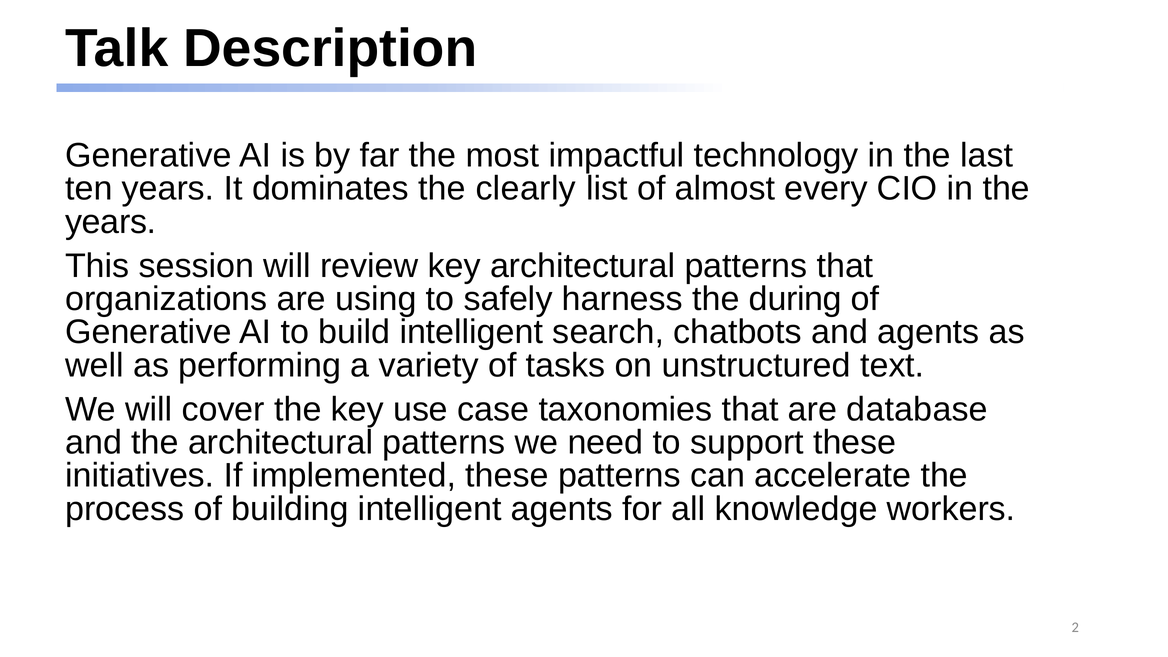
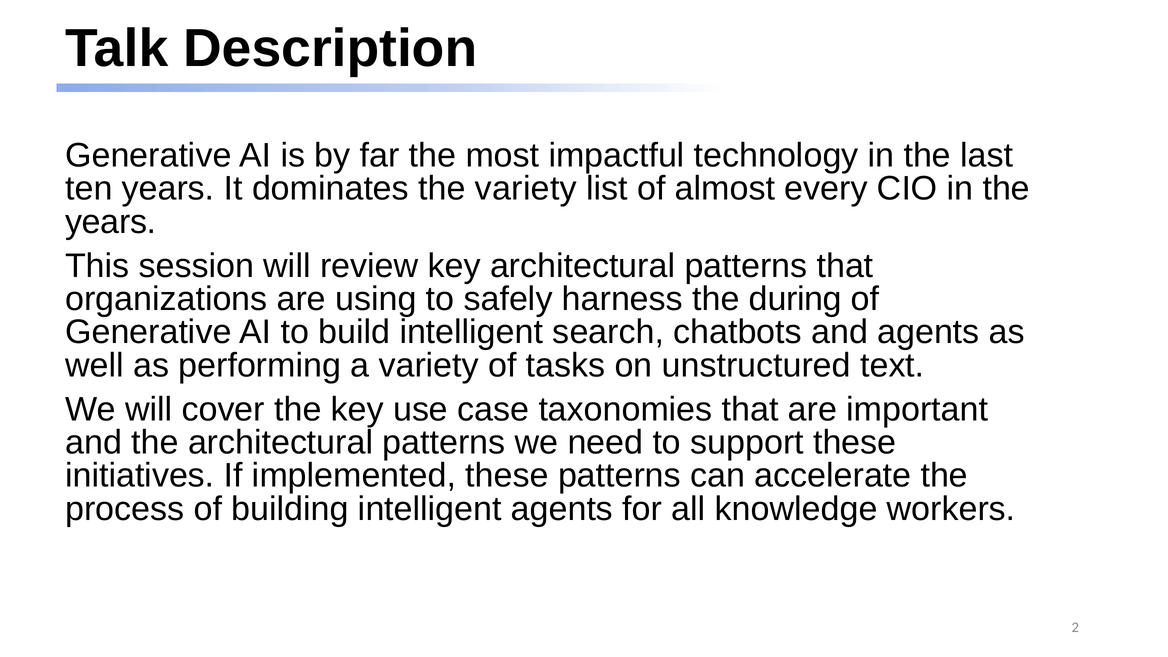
the clearly: clearly -> variety (526, 189)
database: database -> important (917, 409)
